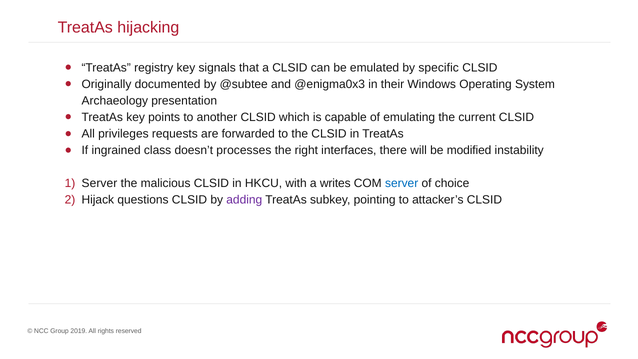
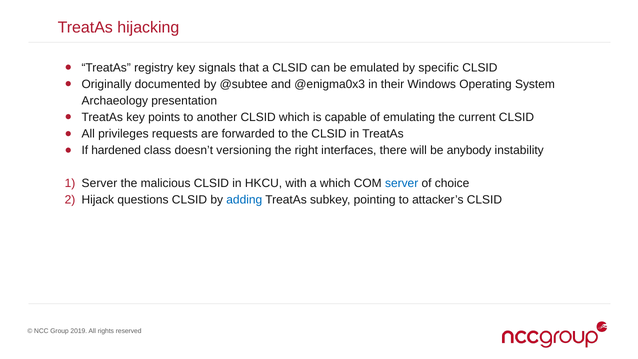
ingrained: ingrained -> hardened (116, 150)
processes: processes -> versioning (244, 150)
modified: modified -> anybody (469, 150)
a writes: writes -> which (335, 183)
adding colour: purple -> blue (244, 200)
